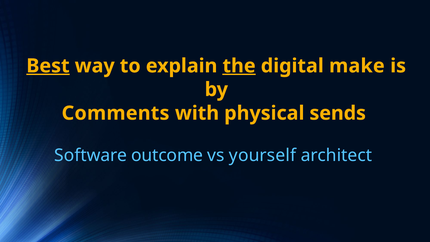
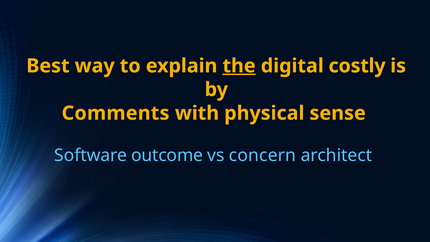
Best underline: present -> none (48, 66)
make: make -> costly (357, 66)
sends: sends -> sense (338, 113)
yourself: yourself -> concern (263, 155)
